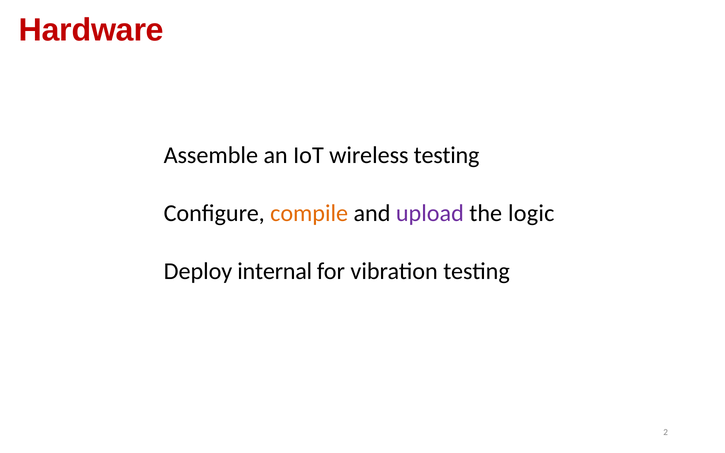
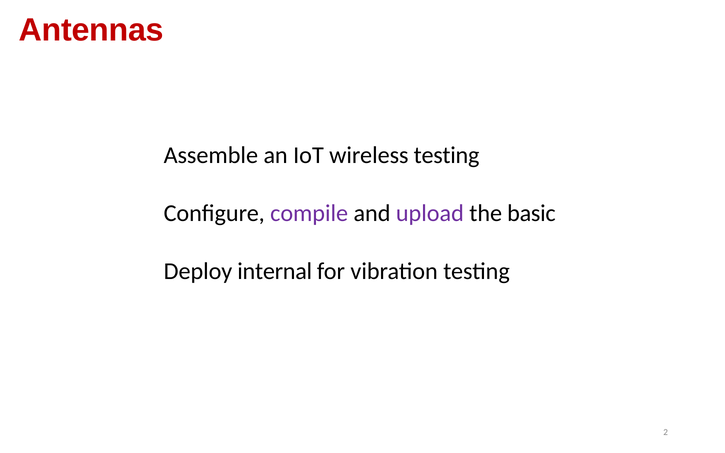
Hardware: Hardware -> Antennas (91, 30)
compile colour: orange -> purple (309, 213)
logic: logic -> basic (531, 213)
